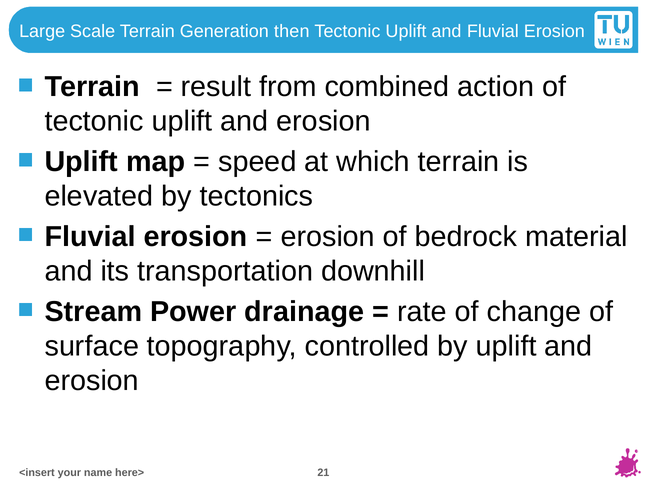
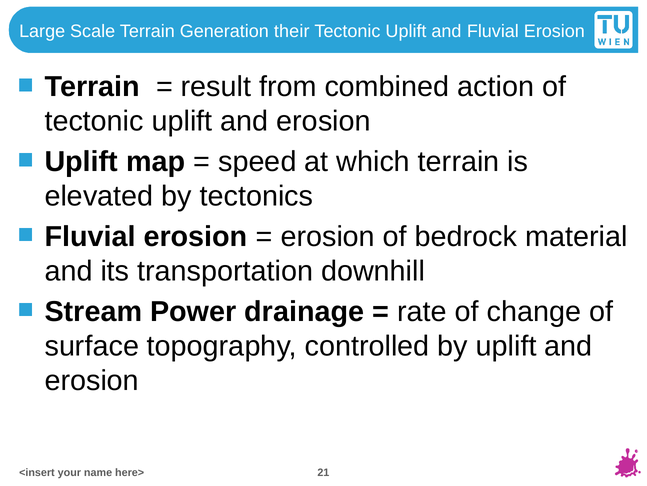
then: then -> their (292, 31)
